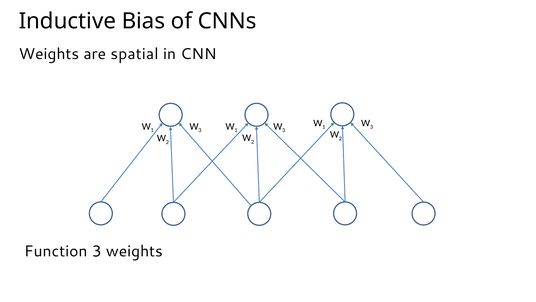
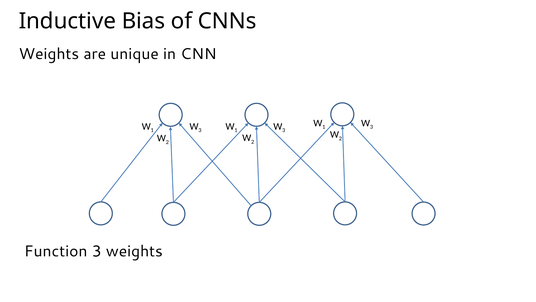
spatial: spatial -> unique (135, 54)
